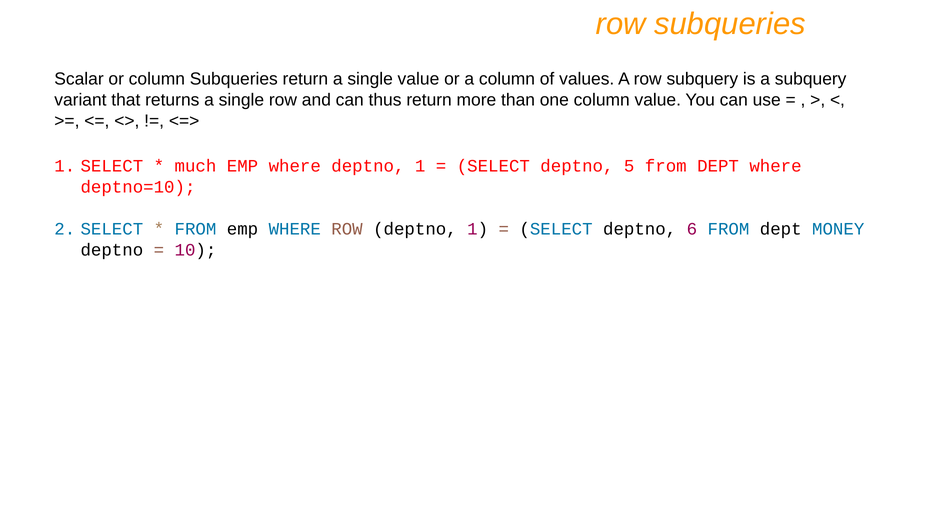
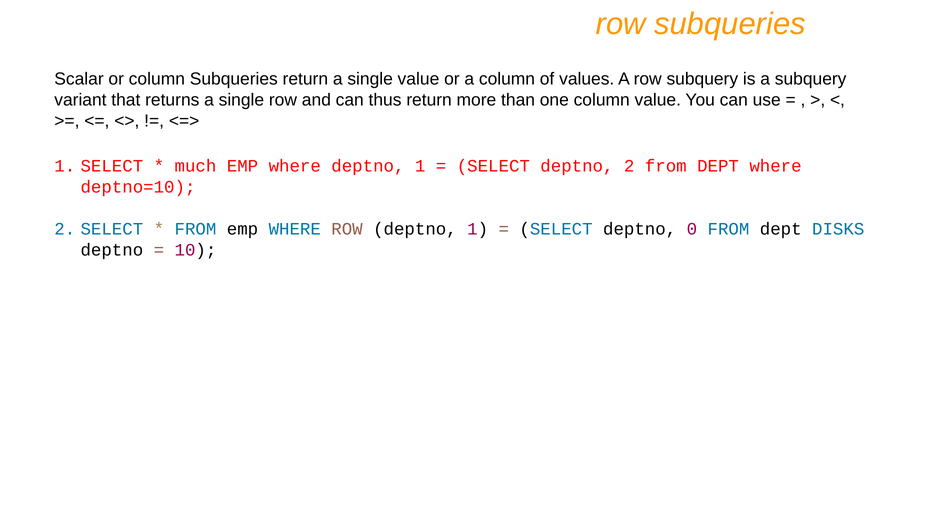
deptno 5: 5 -> 2 (629, 166)
6: 6 -> 0 (692, 229)
MONEY: MONEY -> DISKS (838, 229)
